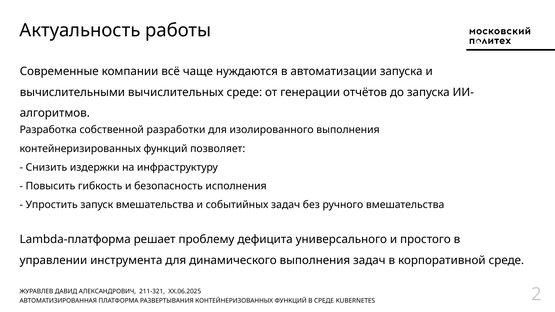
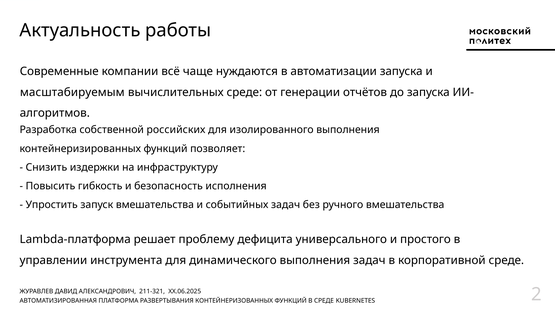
вычислительными: вычислительными -> масштабируемым (72, 92)
разработки: разработки -> российских (176, 130)
